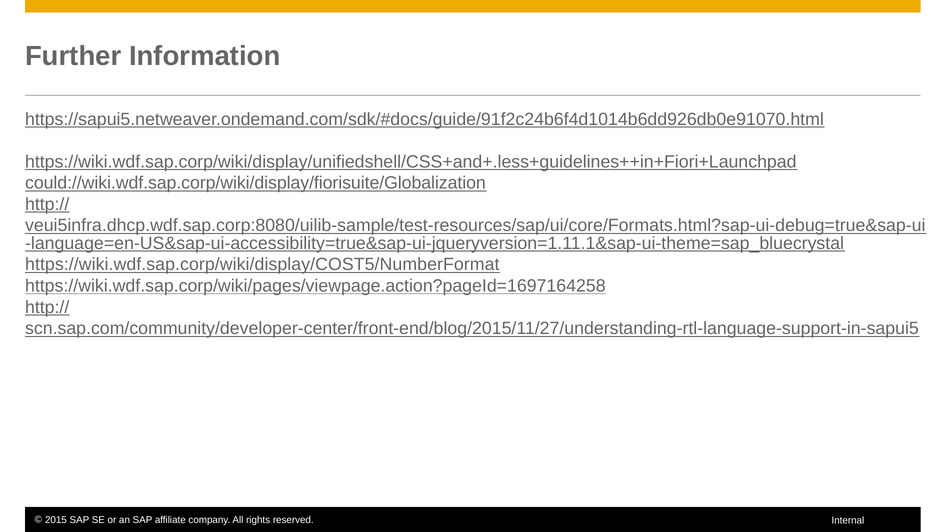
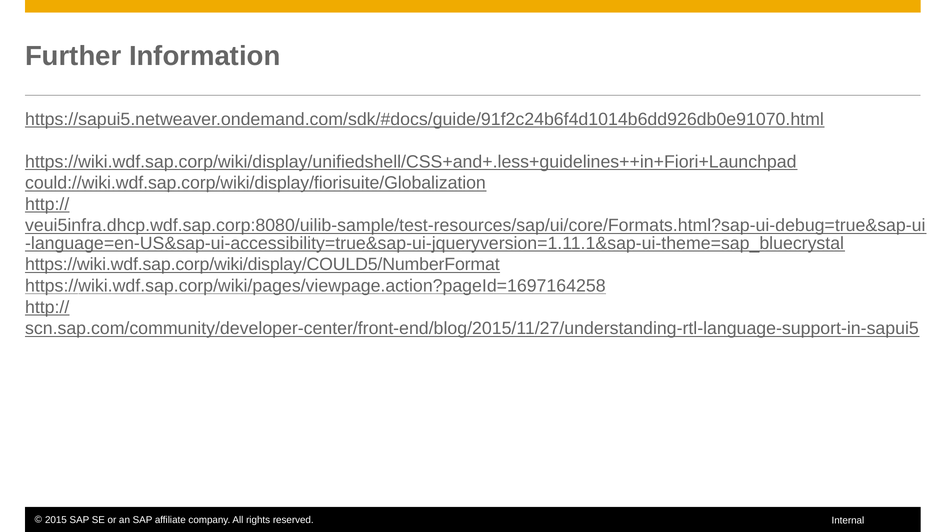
https://wiki.wdf.sap.corp/wiki/display/COST5/NumberFormat: https://wiki.wdf.sap.corp/wiki/display/COST5/NumberFormat -> https://wiki.wdf.sap.corp/wiki/display/COULD5/NumberFormat (262, 265)
